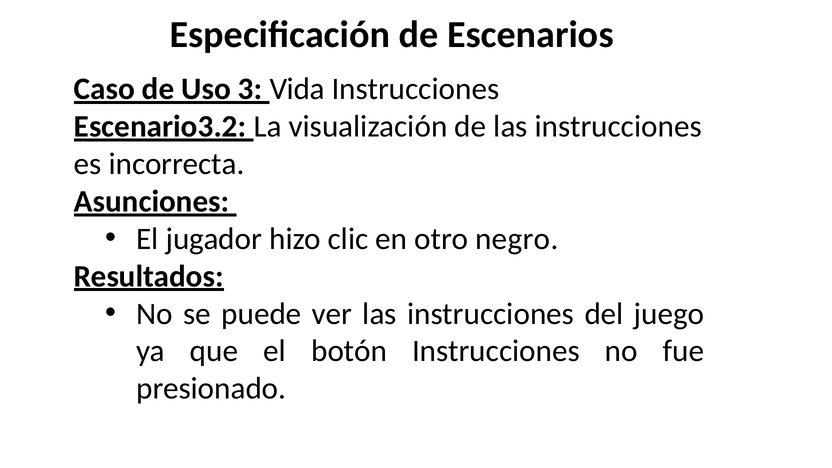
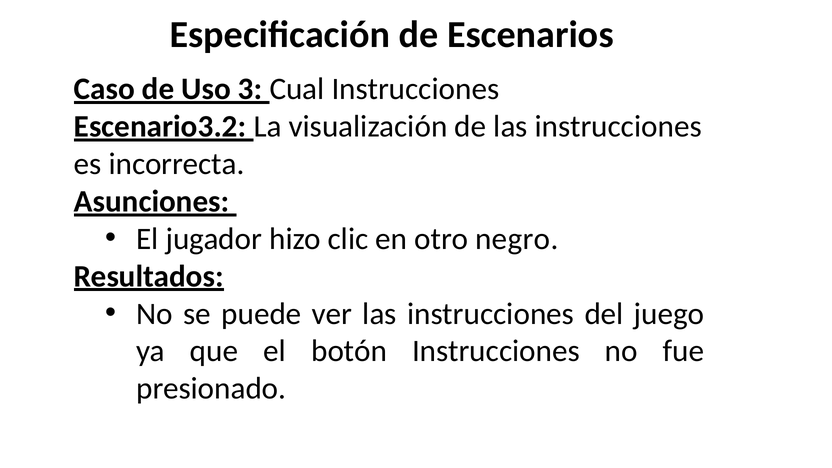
Vida: Vida -> Cual (297, 89)
